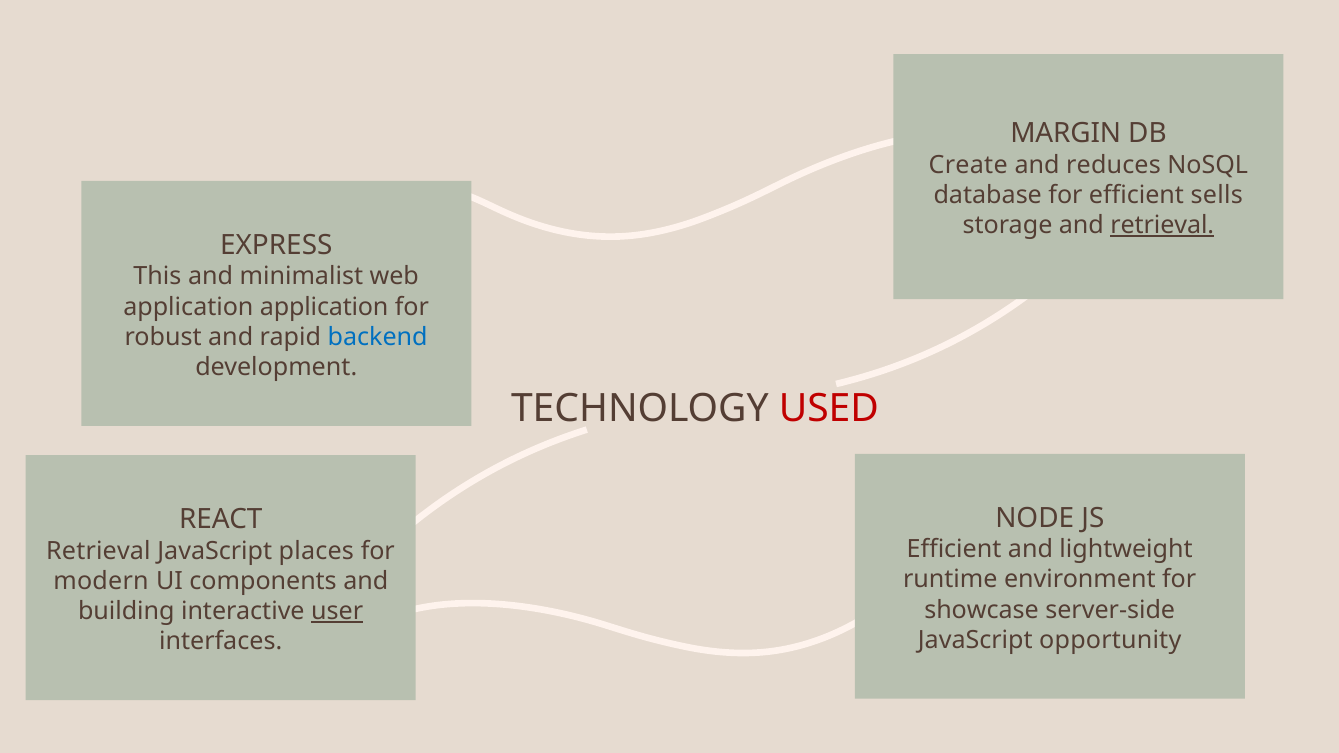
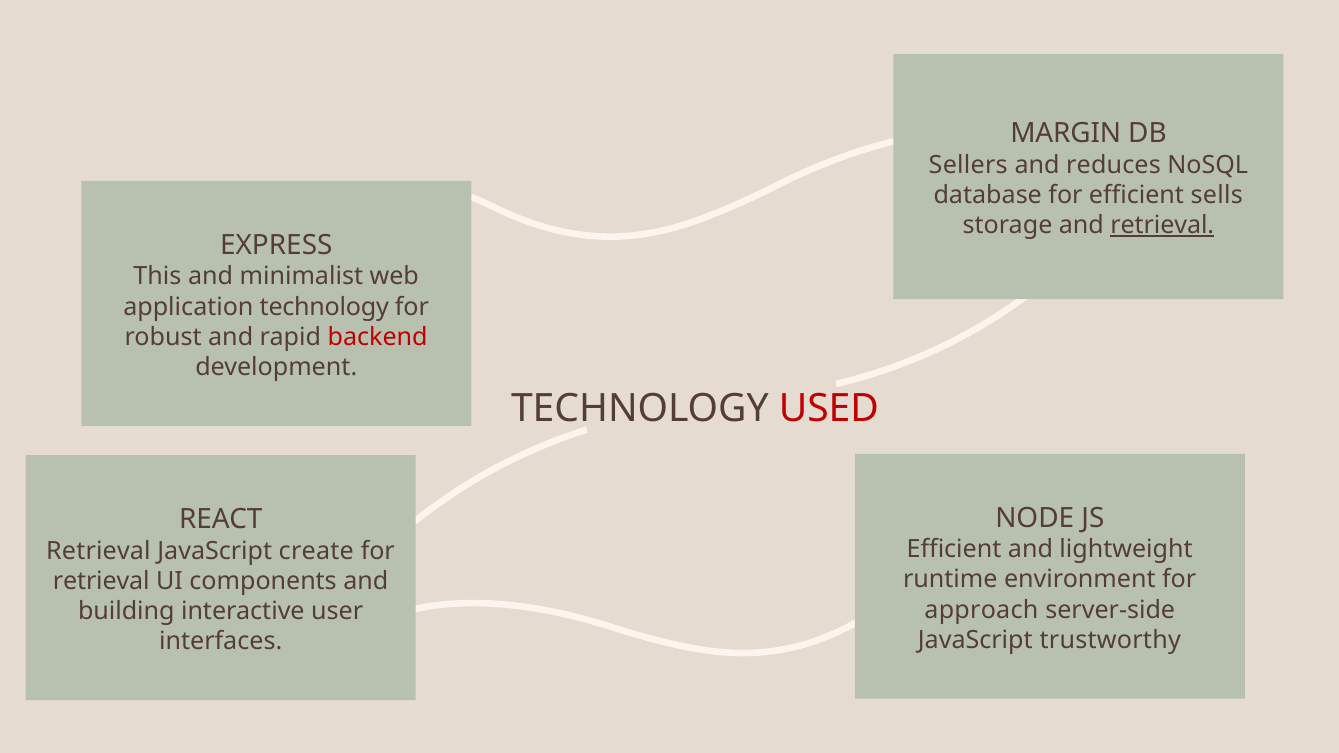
Create: Create -> Sellers (968, 165)
application application: application -> technology (324, 307)
backend colour: blue -> red (378, 337)
places: places -> create (316, 551)
modern: modern -> retrieval (101, 581)
showcase: showcase -> approach (981, 610)
user underline: present -> none (337, 611)
opportunity: opportunity -> trustworthy (1110, 640)
